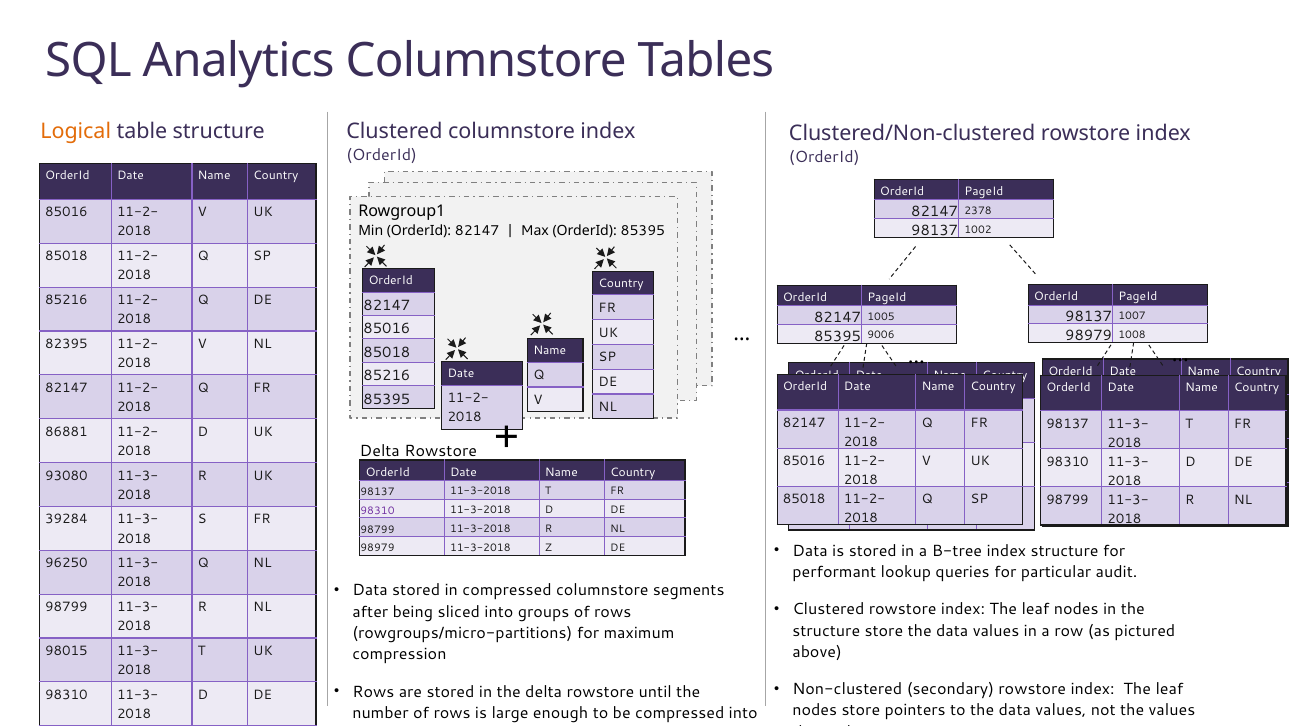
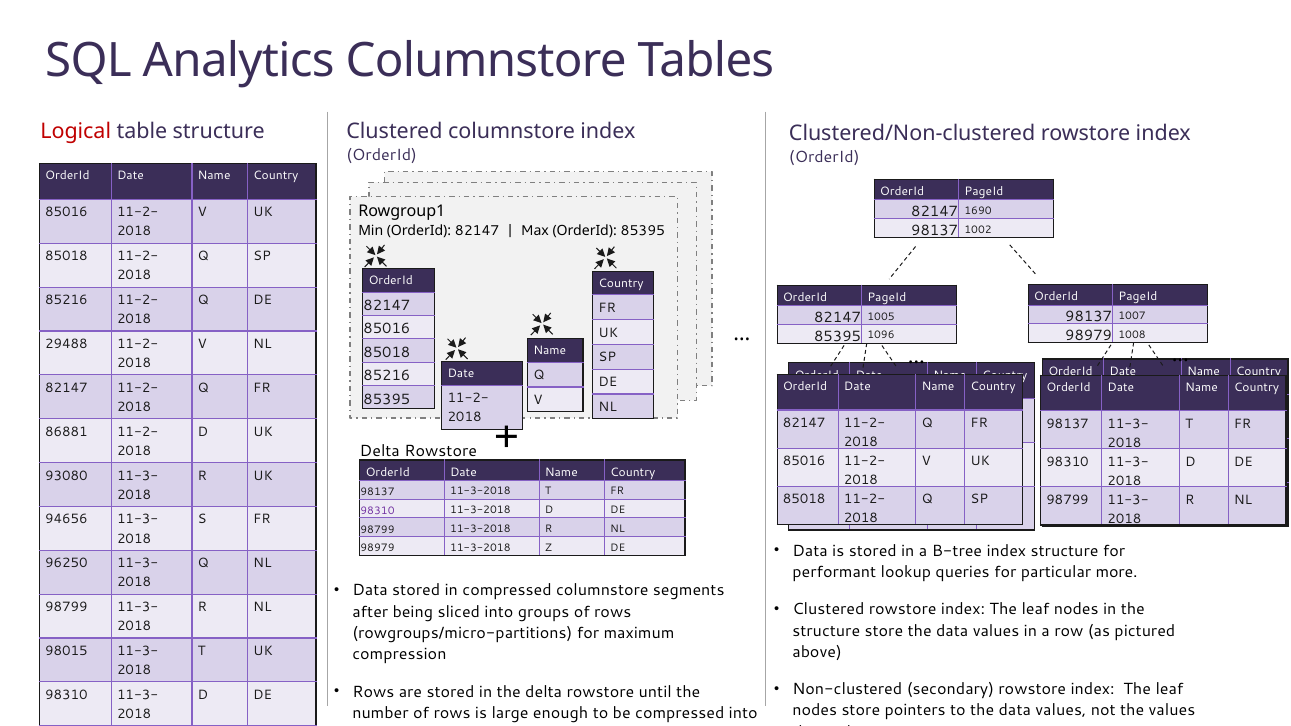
Logical colour: orange -> red (76, 132)
2378: 2378 -> 1690 (978, 211)
9006: 9006 -> 1096 (881, 336)
82395: 82395 -> 29488 (66, 344)
39284: 39284 -> 94656 (66, 520)
audit: audit -> more (1117, 572)
